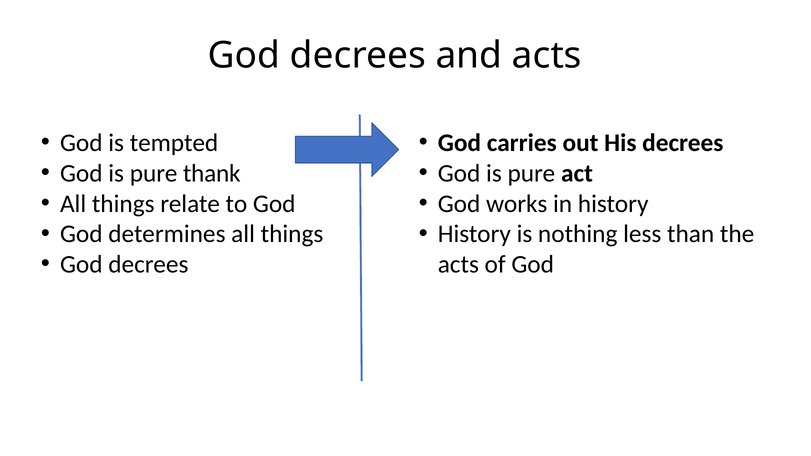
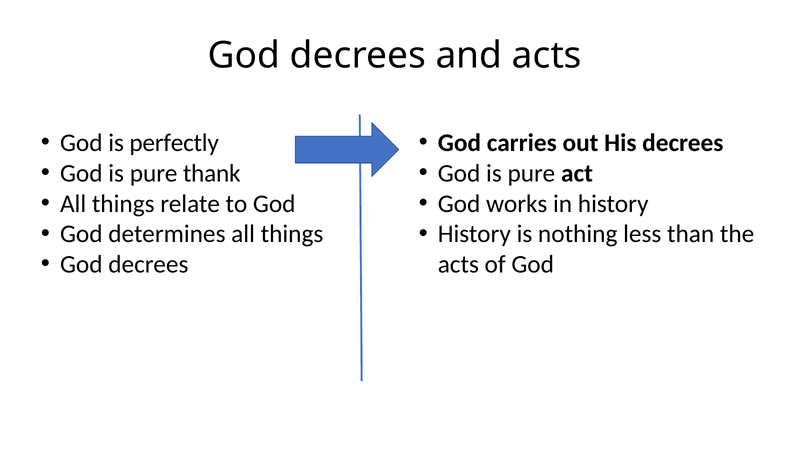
tempted: tempted -> perfectly (174, 143)
